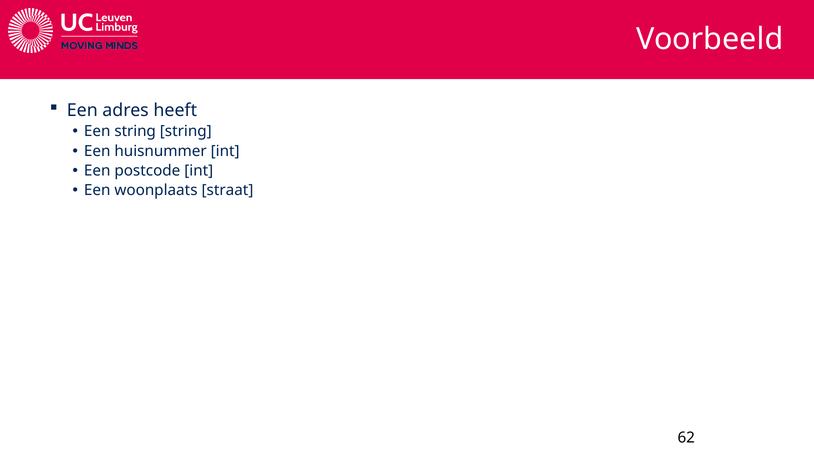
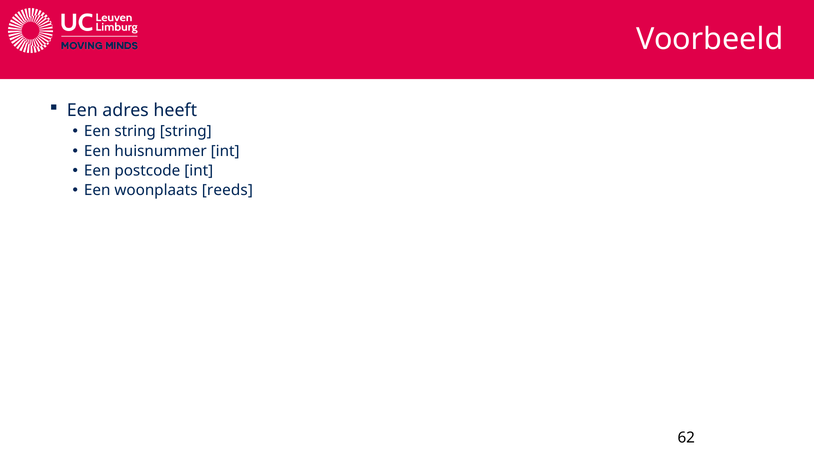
straat: straat -> reeds (227, 190)
